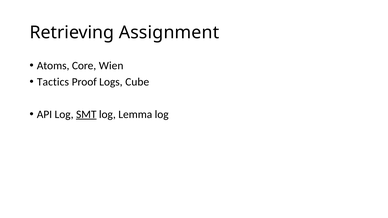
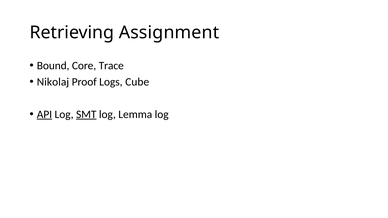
Atoms: Atoms -> Bound (53, 66)
Wien: Wien -> Trace (111, 66)
Tactics: Tactics -> Nikolaj (53, 82)
API underline: none -> present (44, 114)
